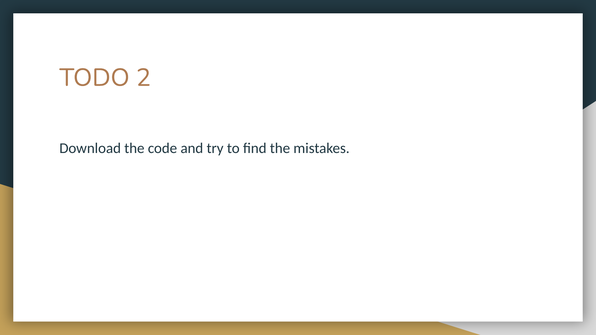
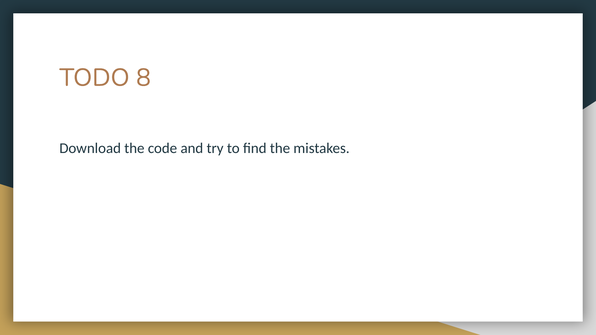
2: 2 -> 8 (143, 78)
